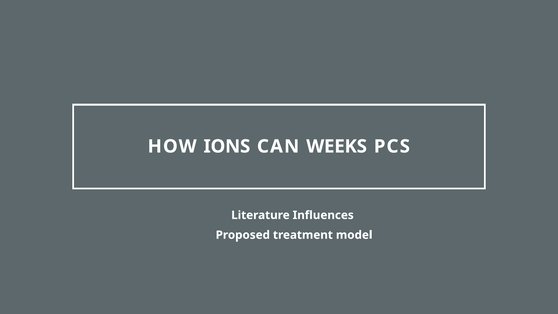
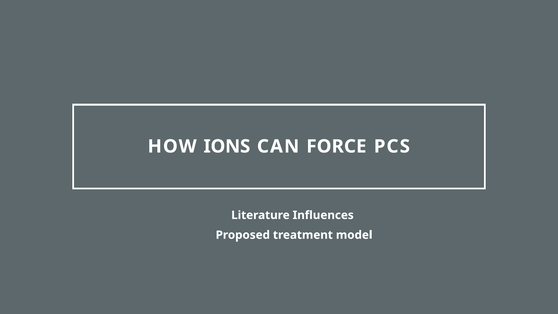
WEEKS: WEEKS -> FORCE (336, 146)
